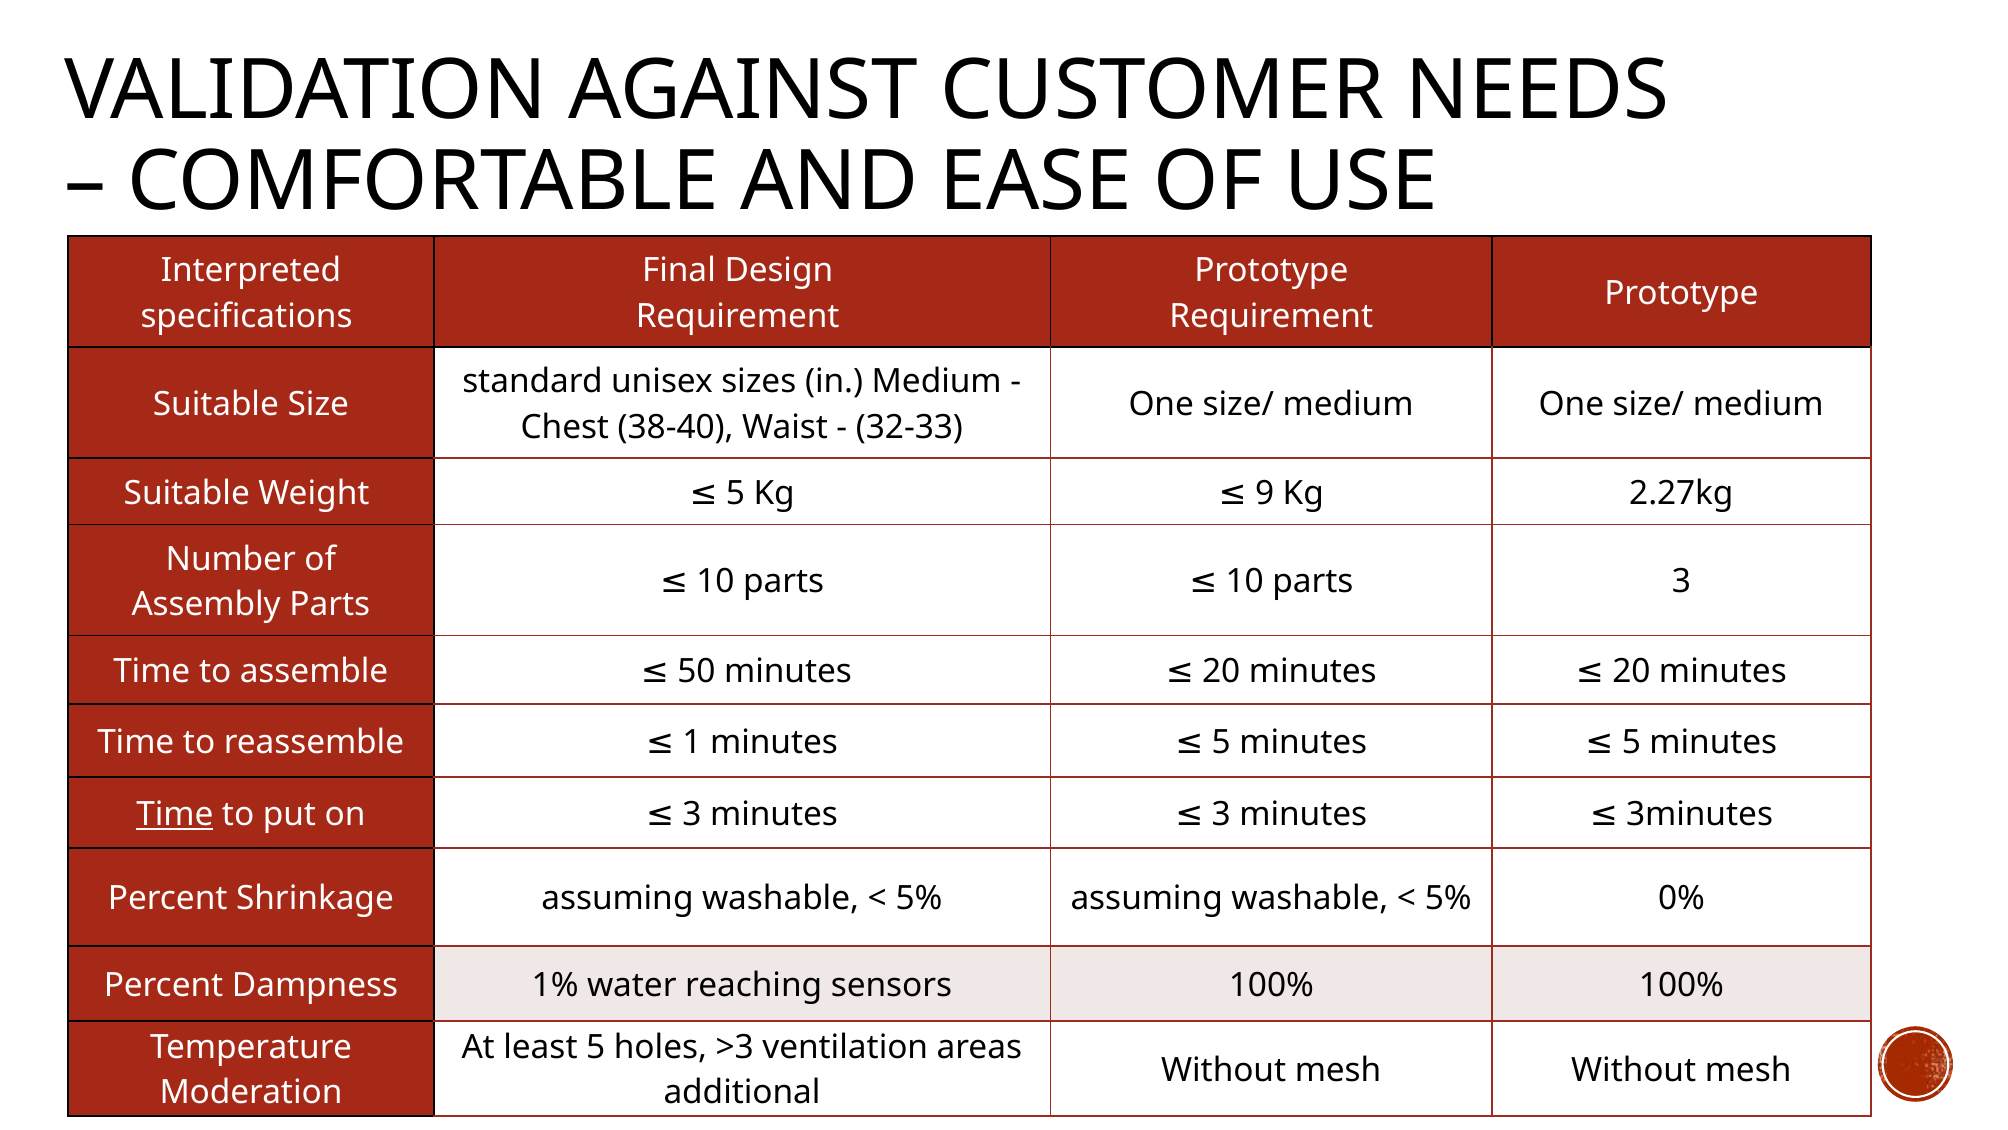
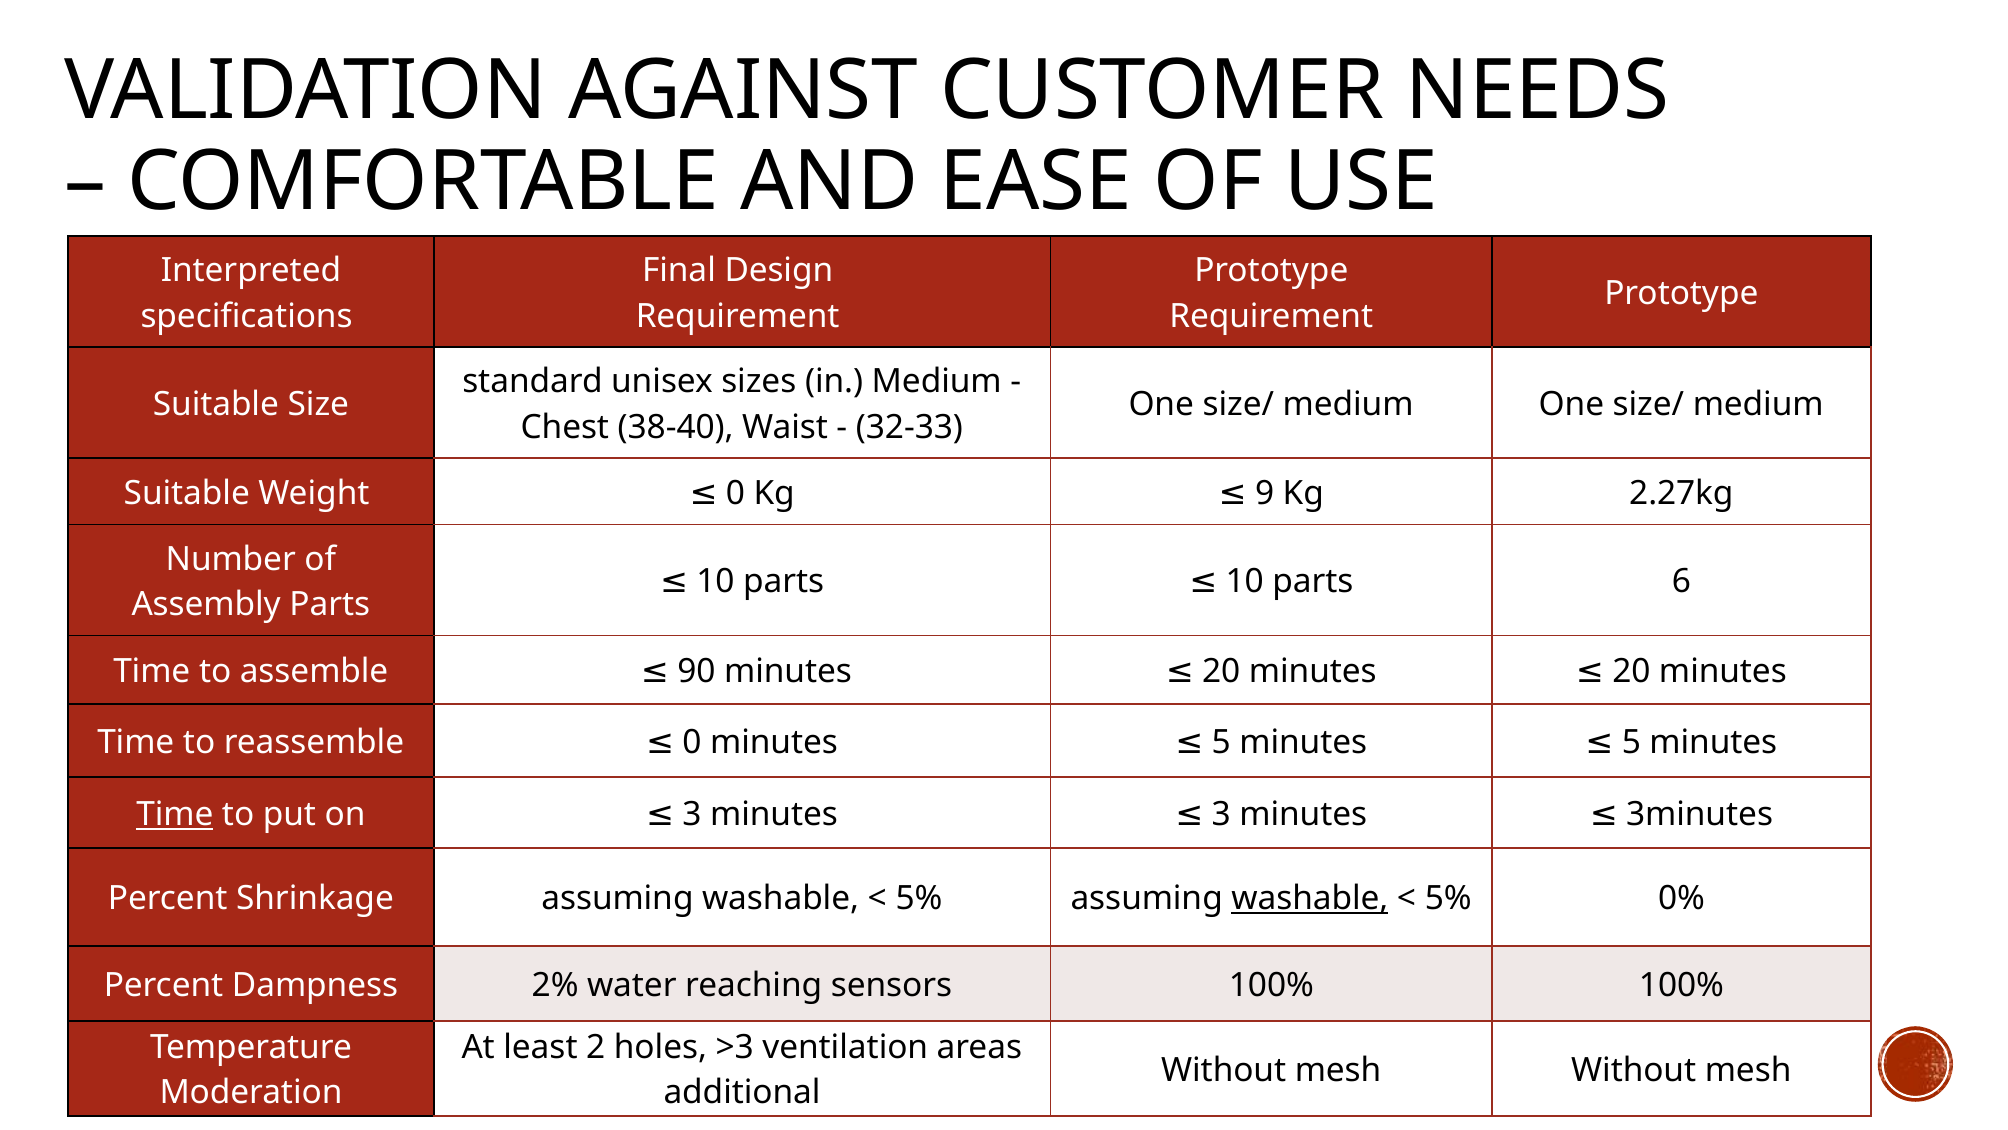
5: 5 -> 0 (736, 493)
parts 3: 3 -> 6 (1681, 582)
50: 50 -> 90 (697, 672)
1: 1 -> 0 (692, 742)
washable underline: none -> present (1310, 898)
1%: 1% -> 2% (555, 985)
least 5: 5 -> 2 (596, 1047)
